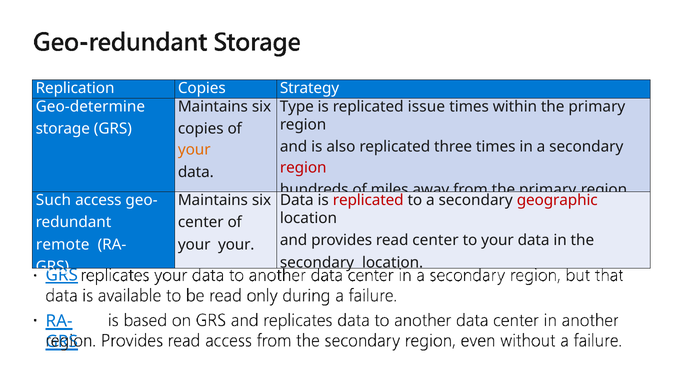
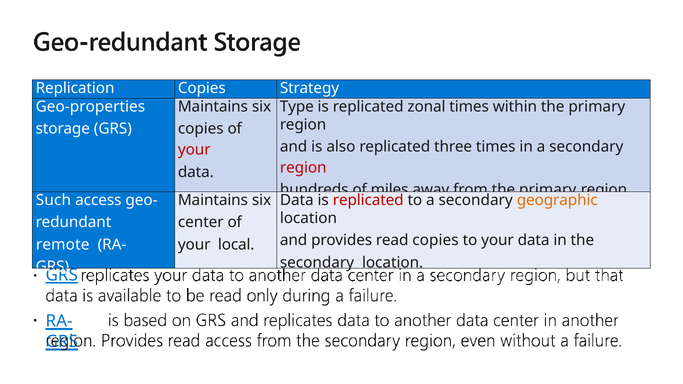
Geo-determine: Geo-determine -> Geo-properties (90, 107)
issue: issue -> zonal (426, 107)
your colour: orange -> red (194, 150)
geographic colour: red -> orange (557, 200)
read center: center -> copies (435, 241)
your your: your -> local (236, 245)
